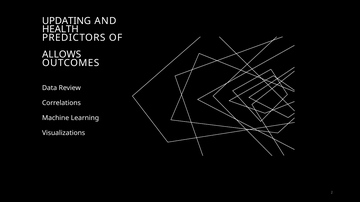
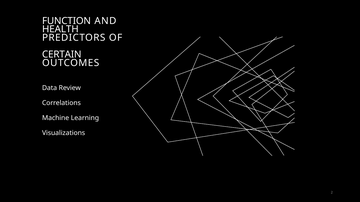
UPDATING: UPDATING -> FUNCTION (66, 21)
ALLOWS: ALLOWS -> CERTAIN (62, 55)
